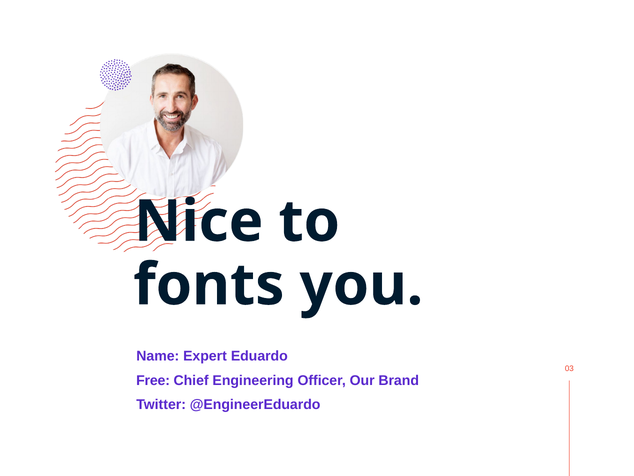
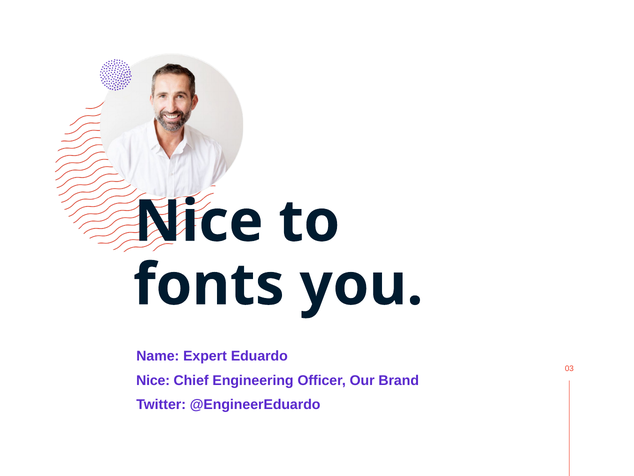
Free: Free -> Nice (153, 380)
